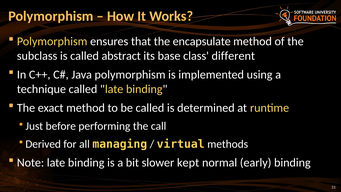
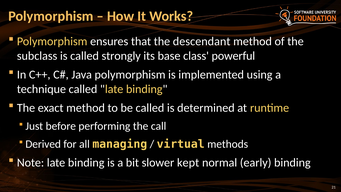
encapsulate: encapsulate -> descendant (202, 41)
abstract: abstract -> strongly (121, 56)
different: different -> powerful (233, 56)
